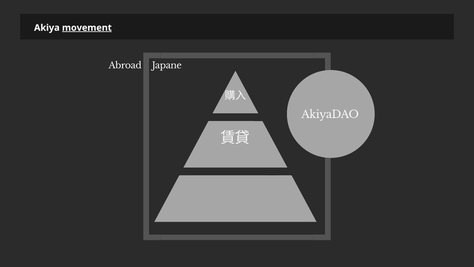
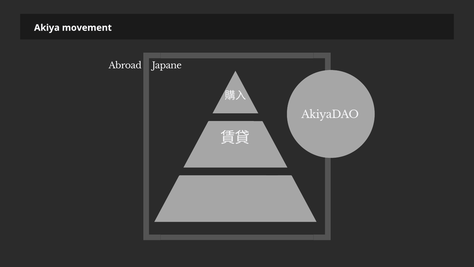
movement underline: present -> none (87, 28)
